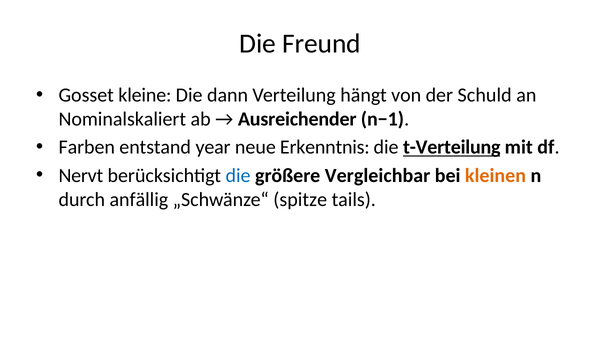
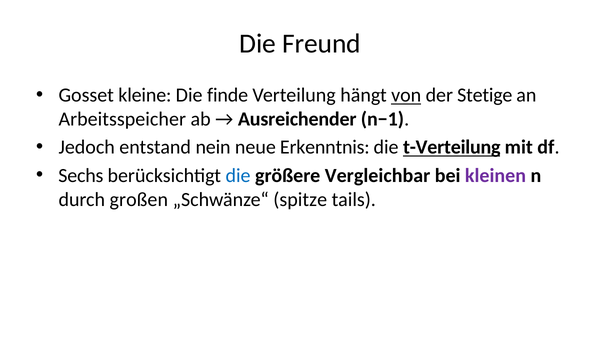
dann: dann -> finde (228, 95)
von underline: none -> present (406, 95)
Schuld: Schuld -> Stetige (485, 95)
Nominalskaliert: Nominalskaliert -> Arbeitsspeicher (122, 119)
Farben: Farben -> Jedoch (87, 147)
year: year -> nein (213, 147)
Nervt: Nervt -> Sechs (81, 175)
kleinen colour: orange -> purple (495, 175)
anfällig: anfällig -> großen (139, 199)
